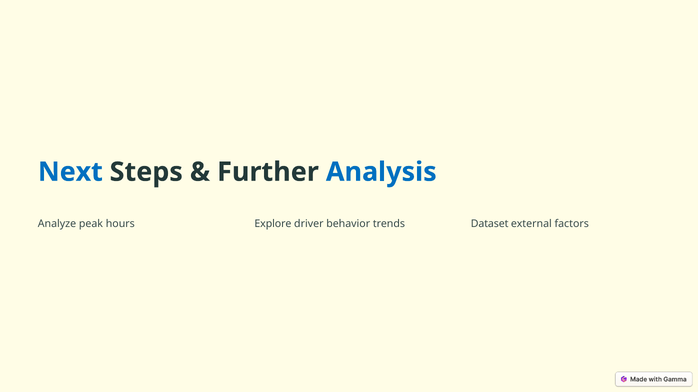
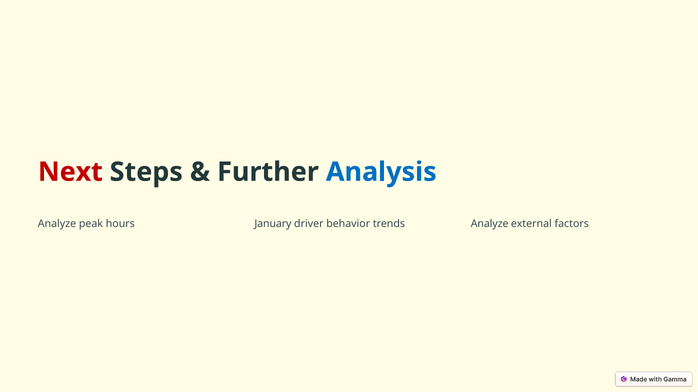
Next colour: blue -> red (70, 172)
Explore: Explore -> January (273, 224)
trends Dataset: Dataset -> Analyze (490, 224)
